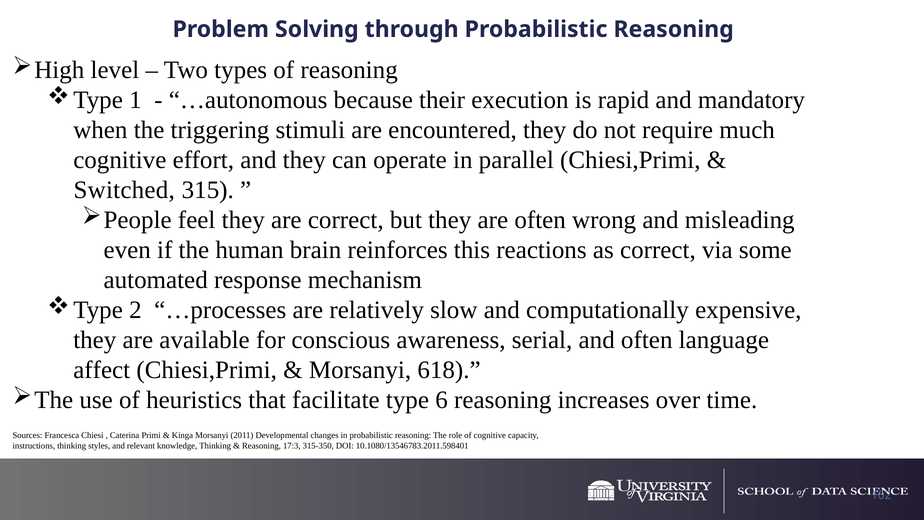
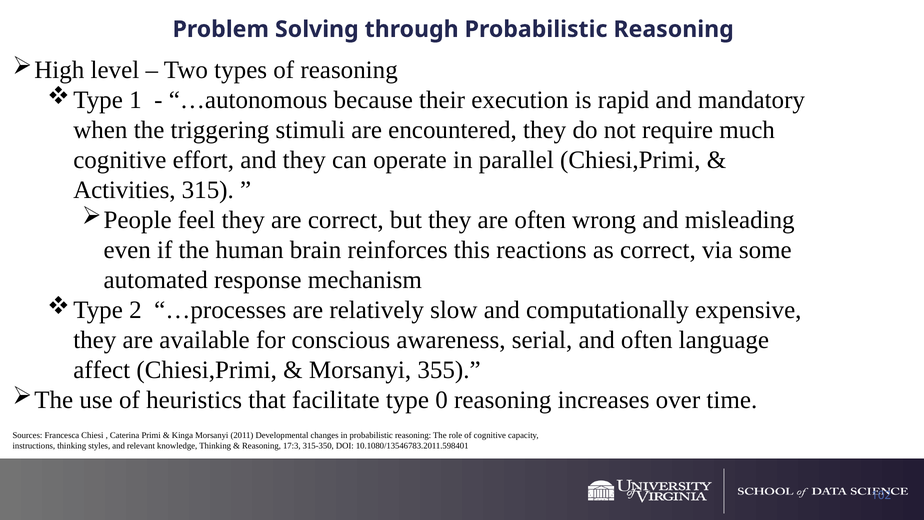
Switched: Switched -> Activities (124, 190)
618: 618 -> 355 (449, 370)
6: 6 -> 0 (442, 400)
